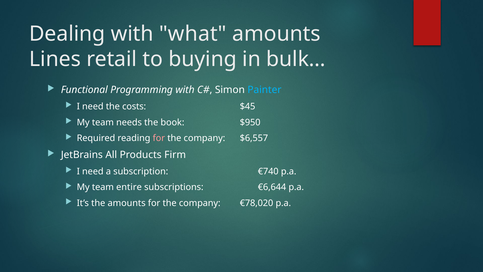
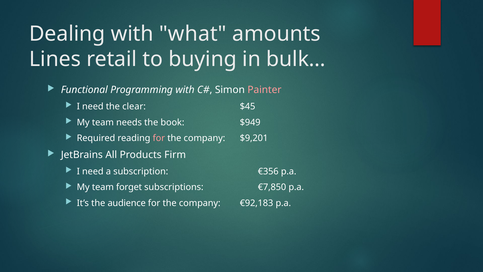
Painter colour: light blue -> pink (264, 90)
costs: costs -> clear (134, 106)
$950: $950 -> $949 (250, 122)
$6,557: $6,557 -> $9,201 (254, 138)
€740: €740 -> €356 (268, 171)
entire: entire -> forget (129, 187)
€6,644: €6,644 -> €7,850 (272, 187)
the amounts: amounts -> audience (127, 203)
€78,020: €78,020 -> €92,183 (257, 203)
